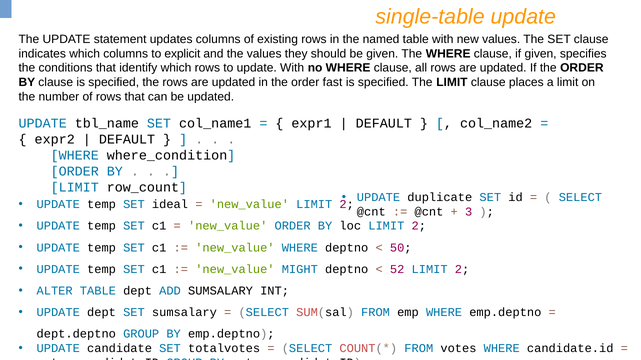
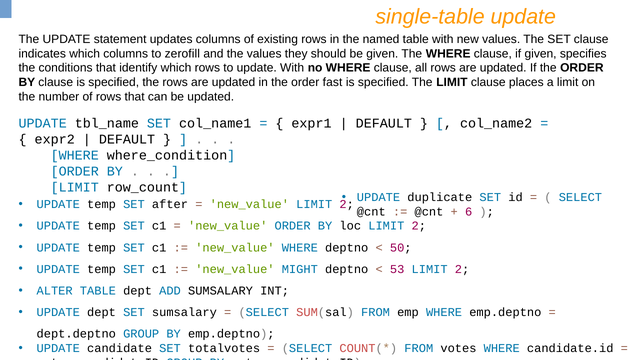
explicit: explicit -> zerofill (182, 54)
ideal: ideal -> after (170, 205)
3: 3 -> 6 (469, 212)
52: 52 -> 53 (397, 270)
